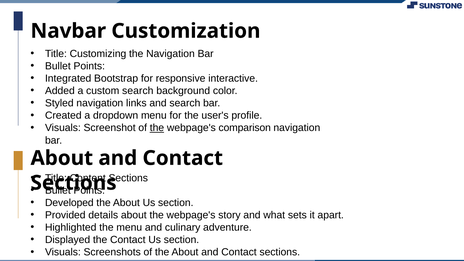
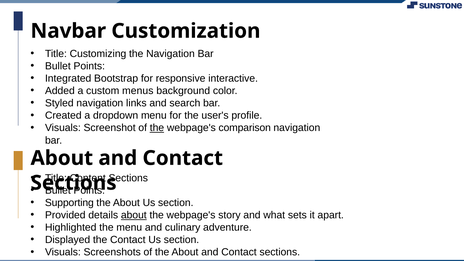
custom search: search -> menus (138, 91)
Developed: Developed -> Supporting (69, 203)
about underline: none -> present (134, 215)
